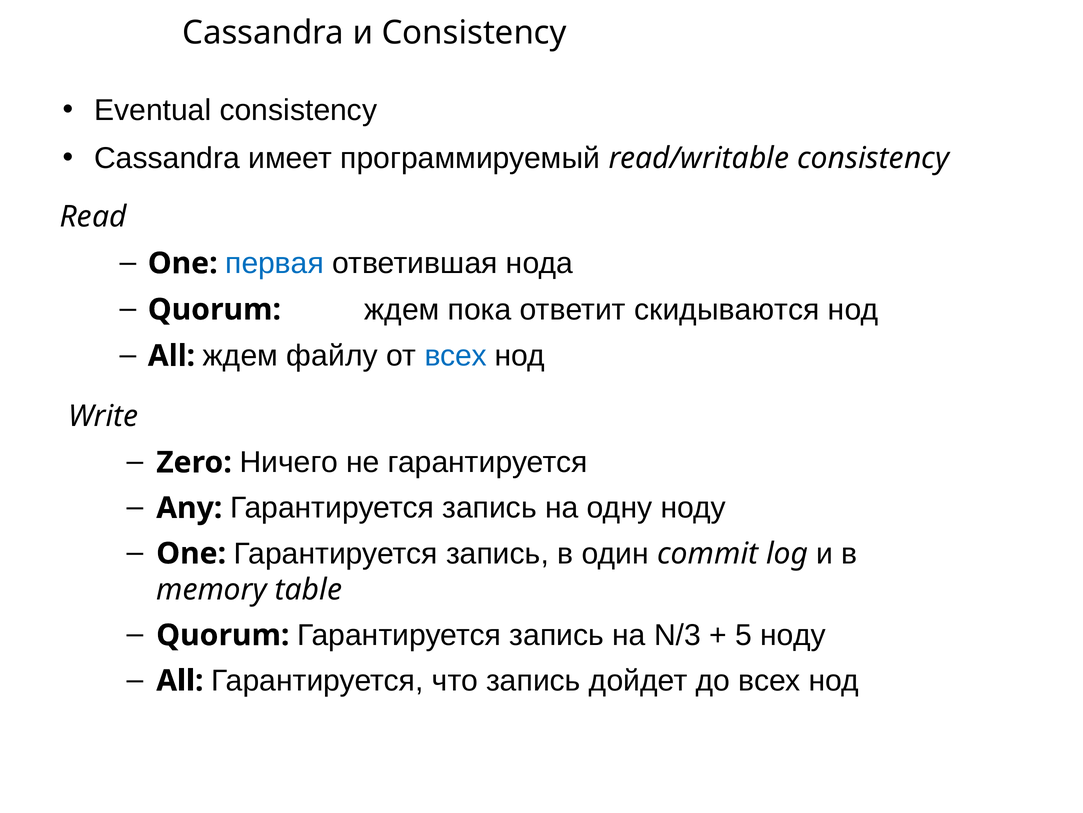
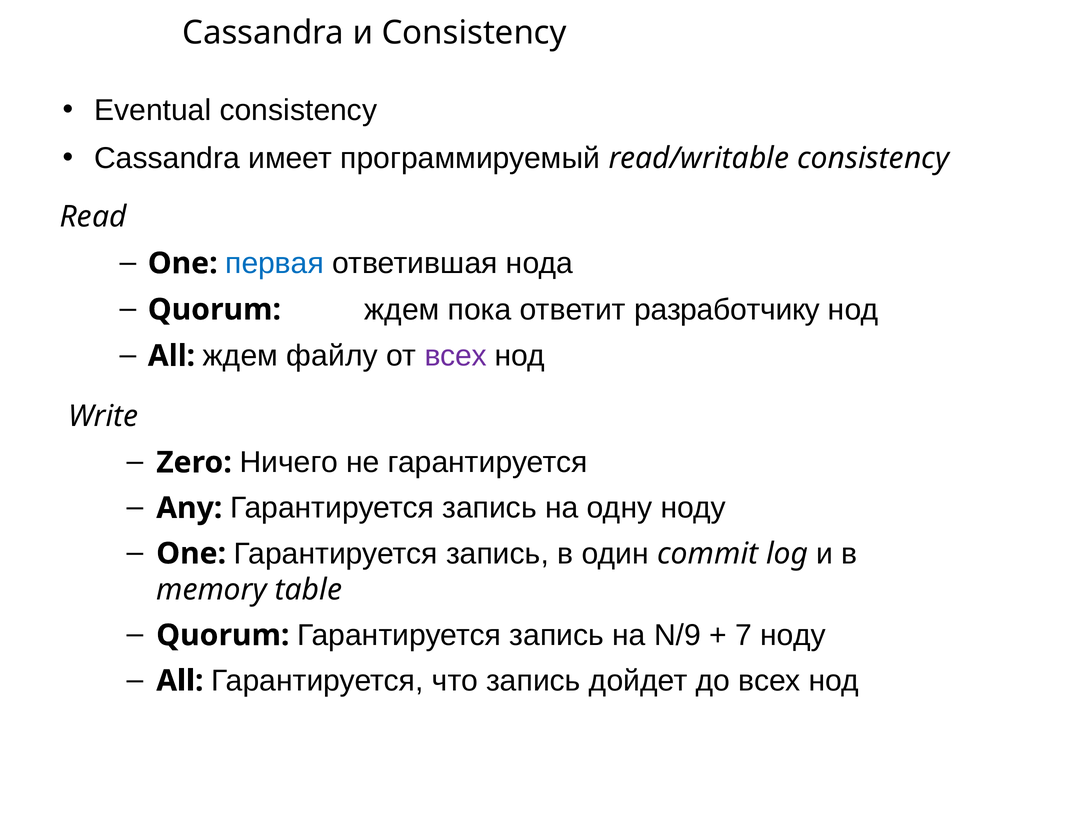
скидываются: скидываются -> разработчику (727, 309)
всех colour: blue -> purple (456, 356)
N/3: N/3 -> N/9 (677, 635)
5: 5 -> 7 (744, 635)
